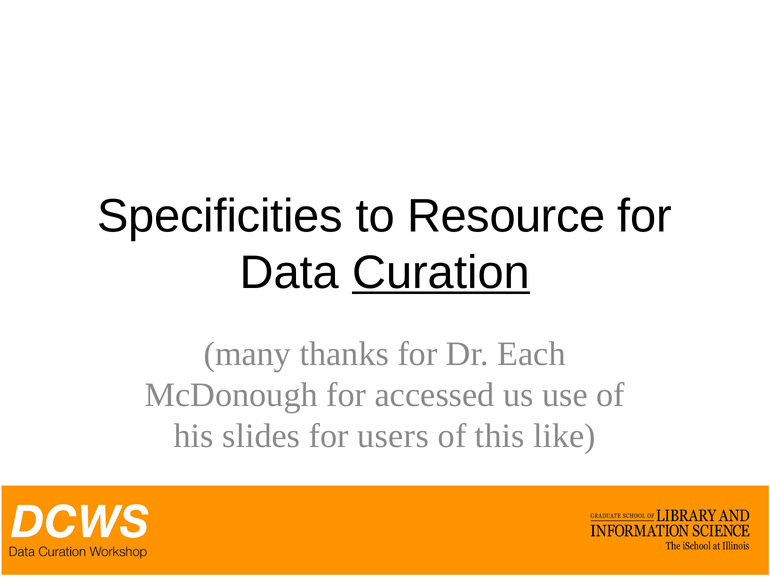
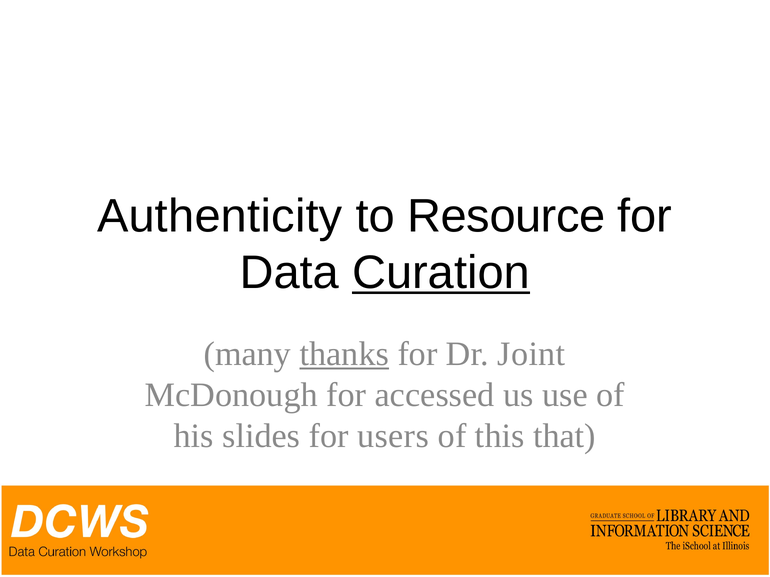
Specificities: Specificities -> Authenticity (220, 216)
thanks underline: none -> present (344, 354)
Each: Each -> Joint (531, 354)
like: like -> that (564, 436)
